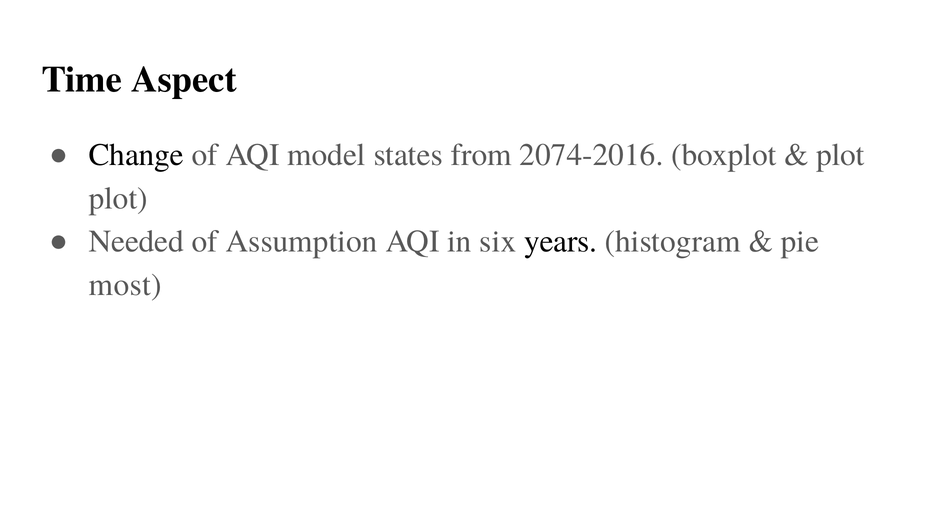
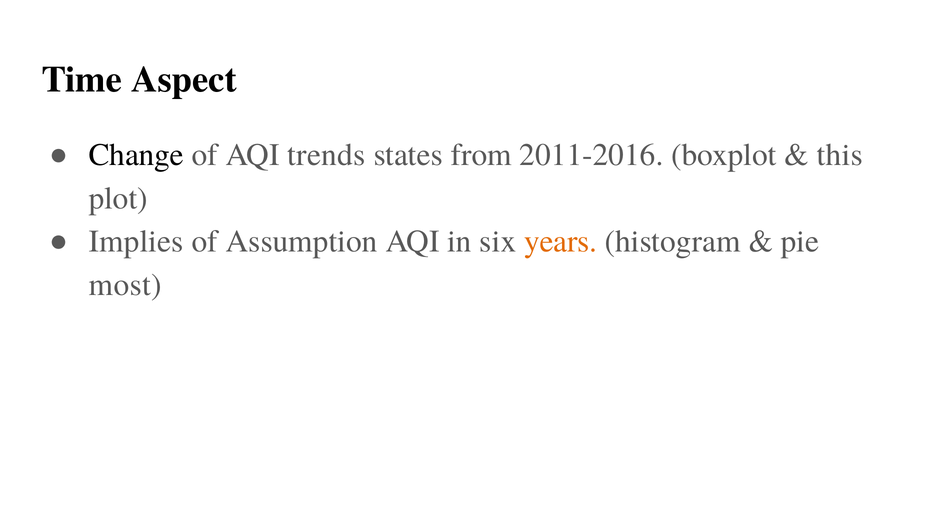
model: model -> trends (326, 155)
2074-2016: 2074-2016 -> 2011-2016 (591, 155)
plot: plot -> this (840, 155)
Needed: Needed -> Implies (136, 241)
years colour: black -> orange (561, 241)
